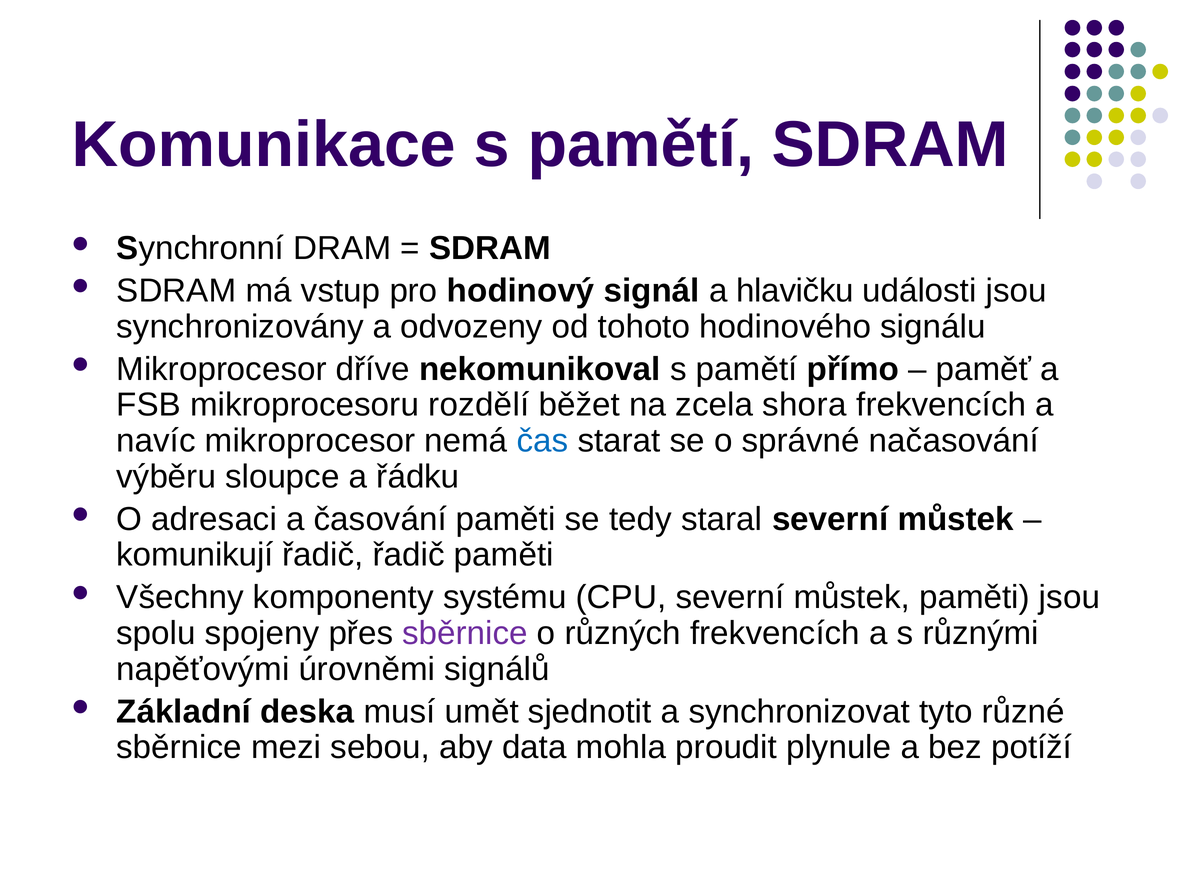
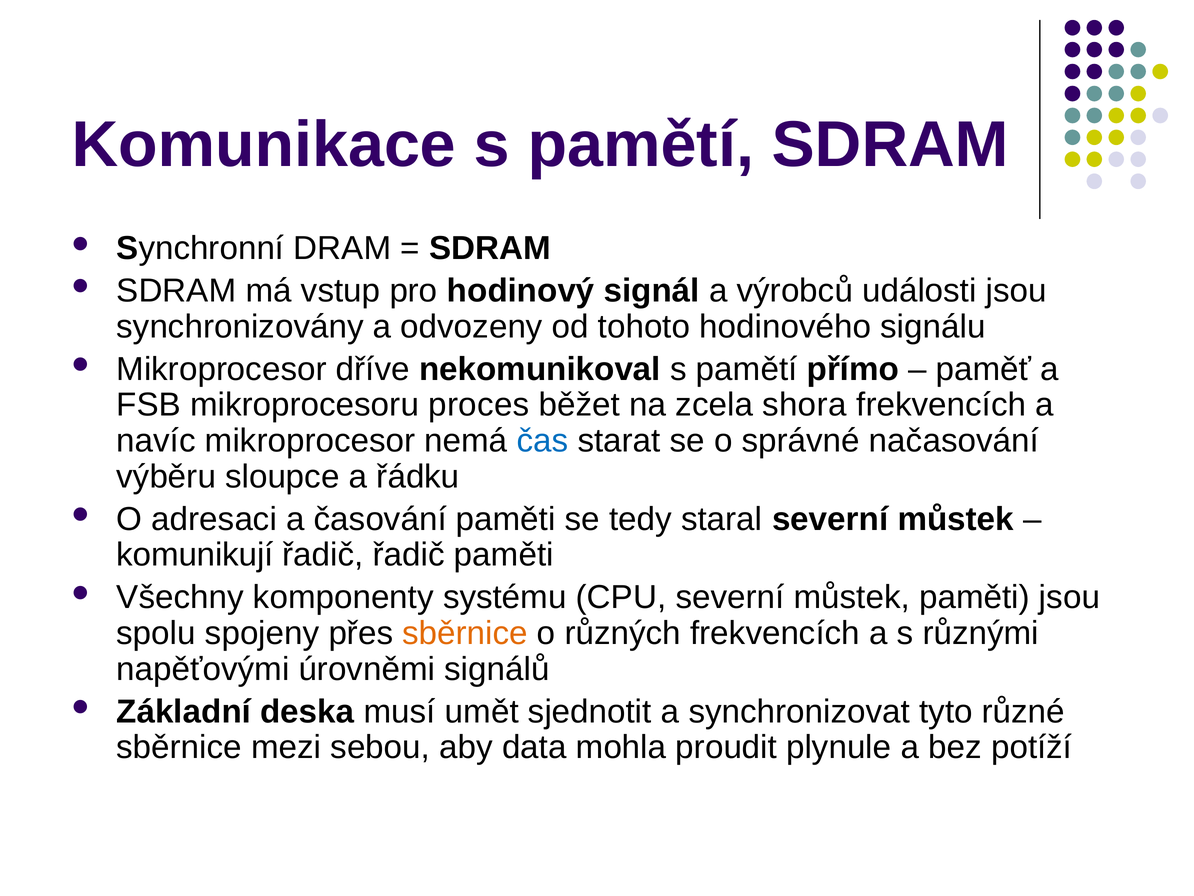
hlavičku: hlavičku -> výrobců (795, 291)
rozdělí: rozdělí -> proces (479, 405)
sběrnice colour: purple -> orange (465, 633)
